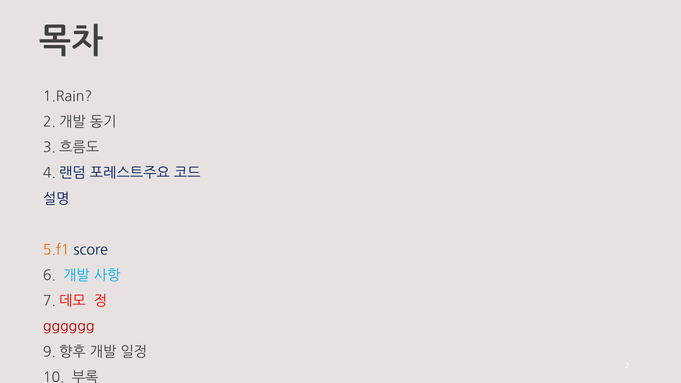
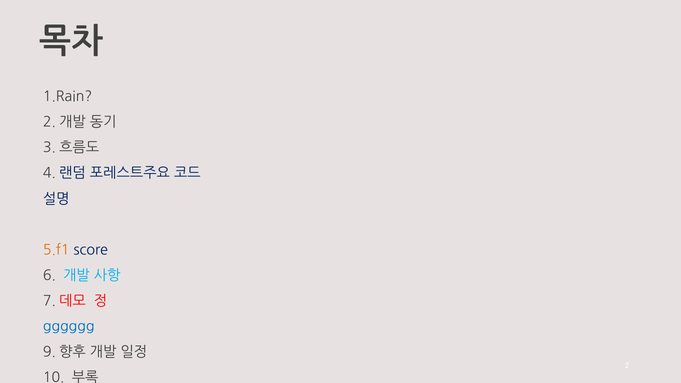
gggggg colour: red -> blue (69, 327)
